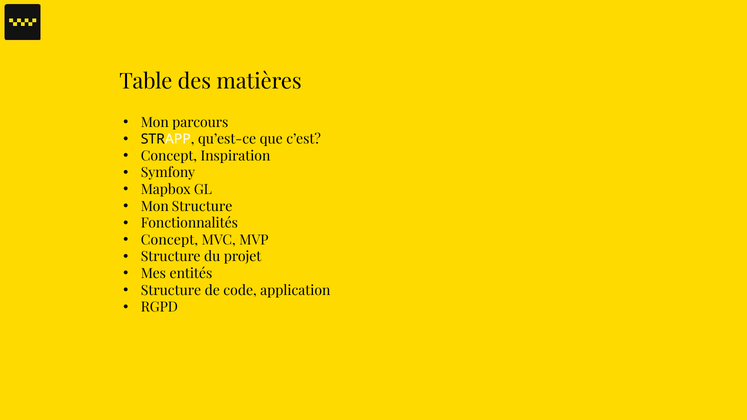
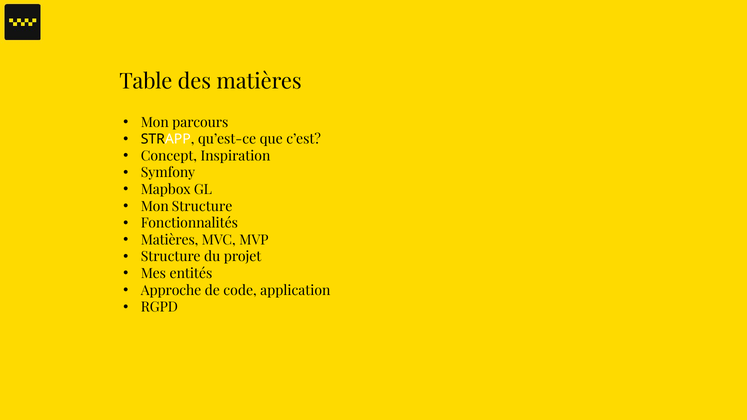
Concept: Concept -> Matières (170, 240)
Structure: Structure -> Approche (171, 291)
